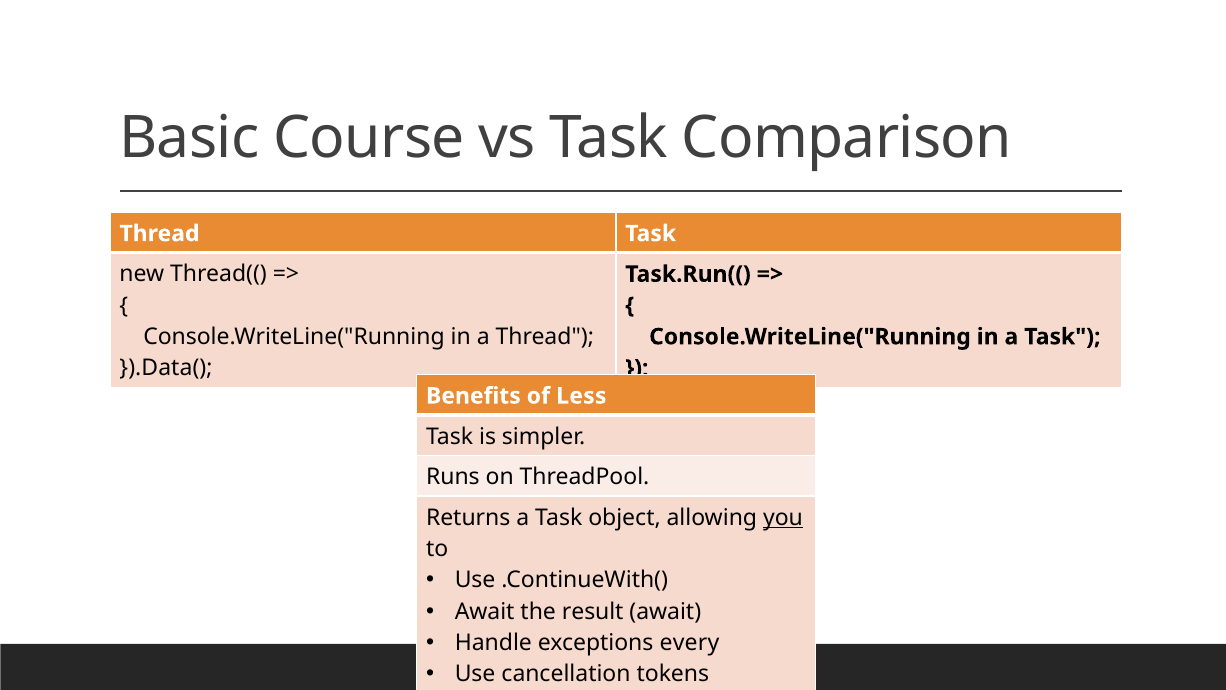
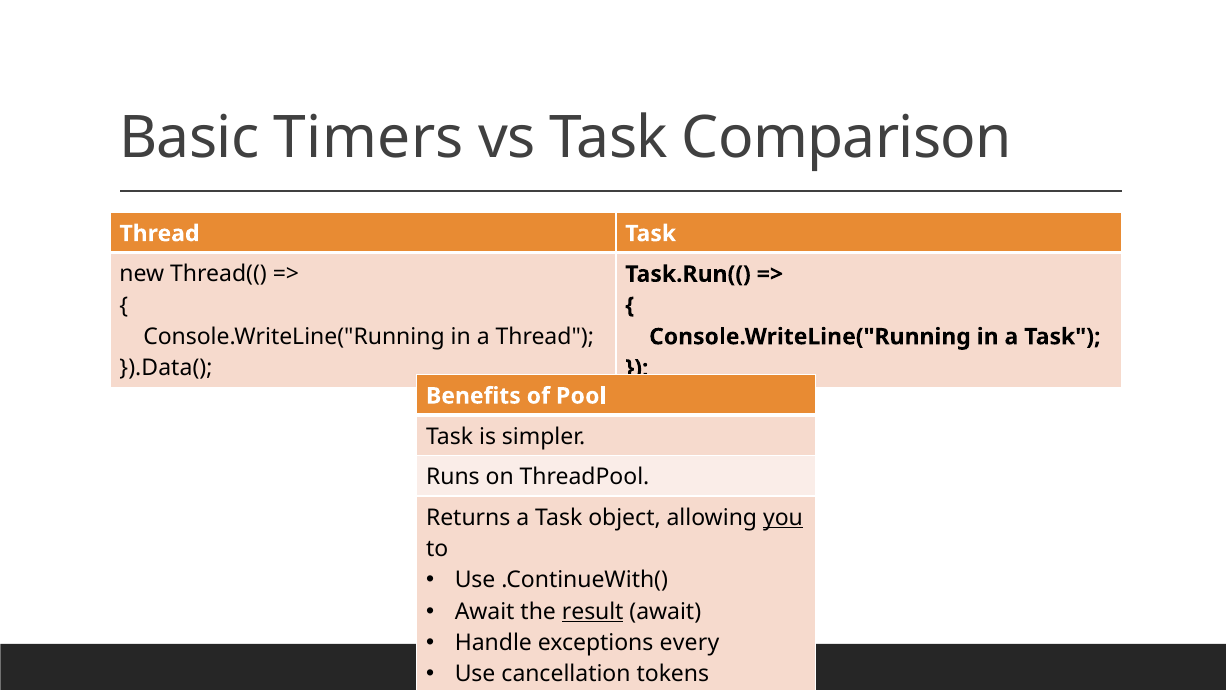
Course: Course -> Timers (369, 138)
Less: Less -> Pool (581, 396)
result underline: none -> present (593, 611)
